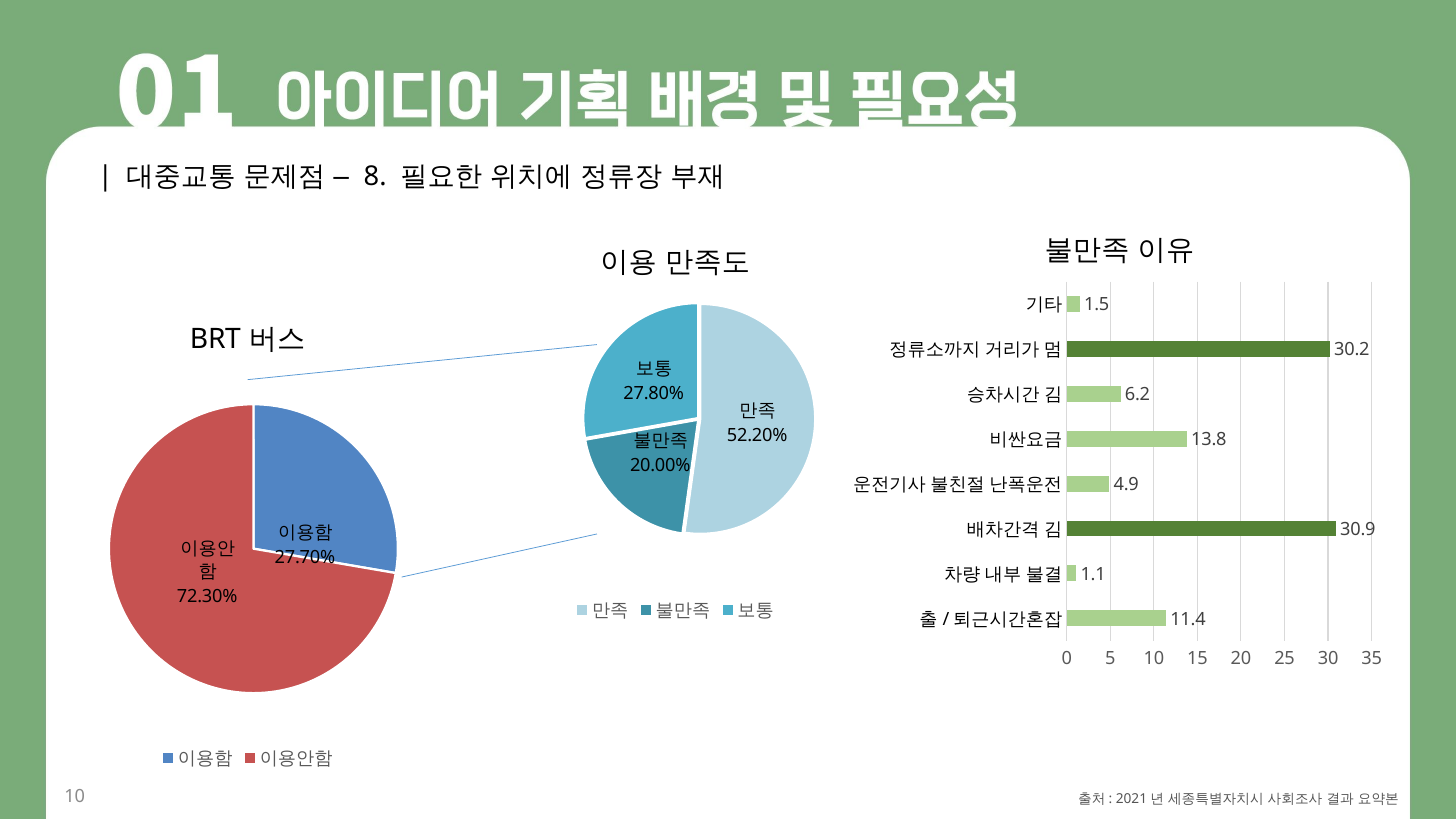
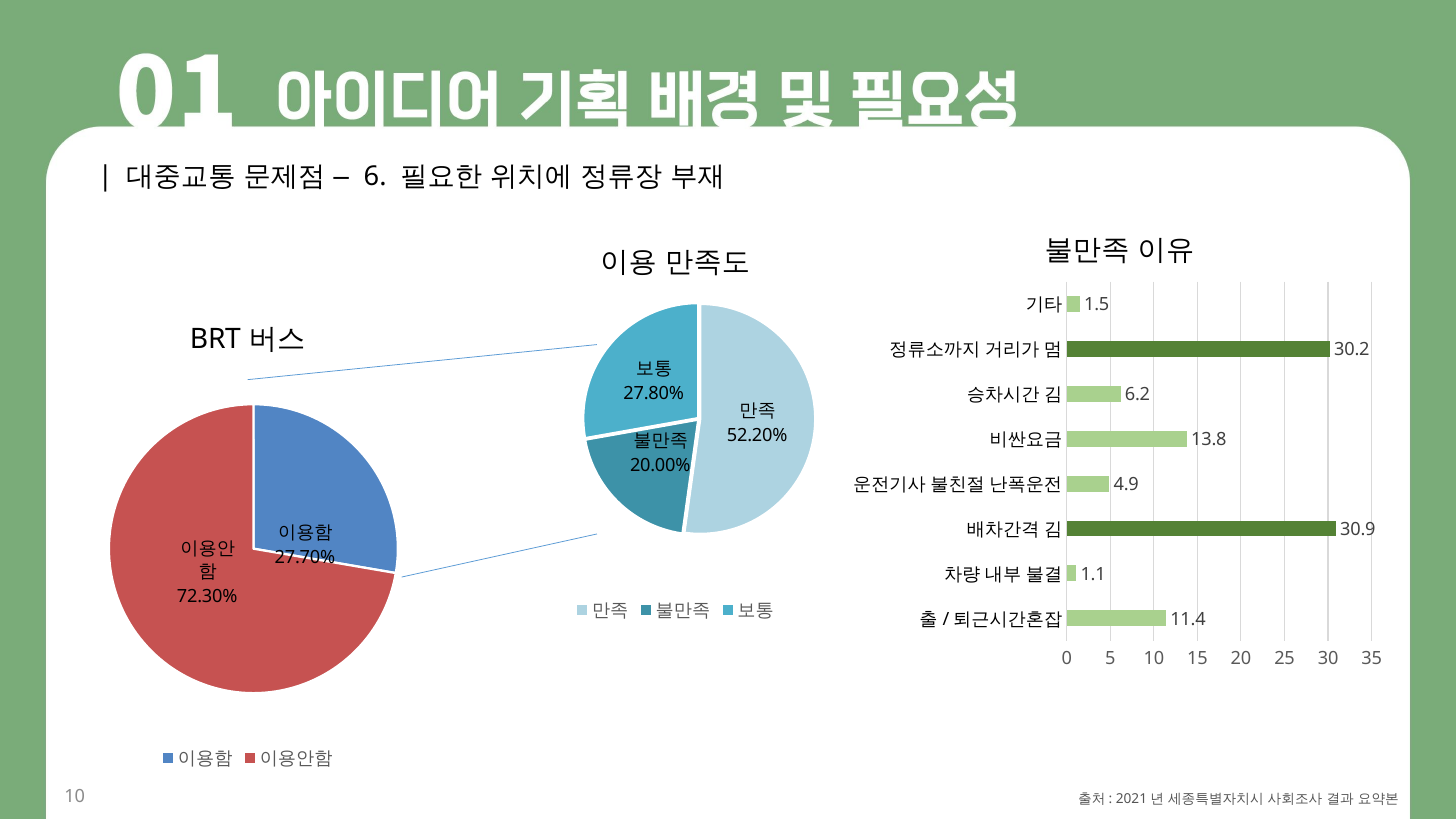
8: 8 -> 6 (375, 177)
